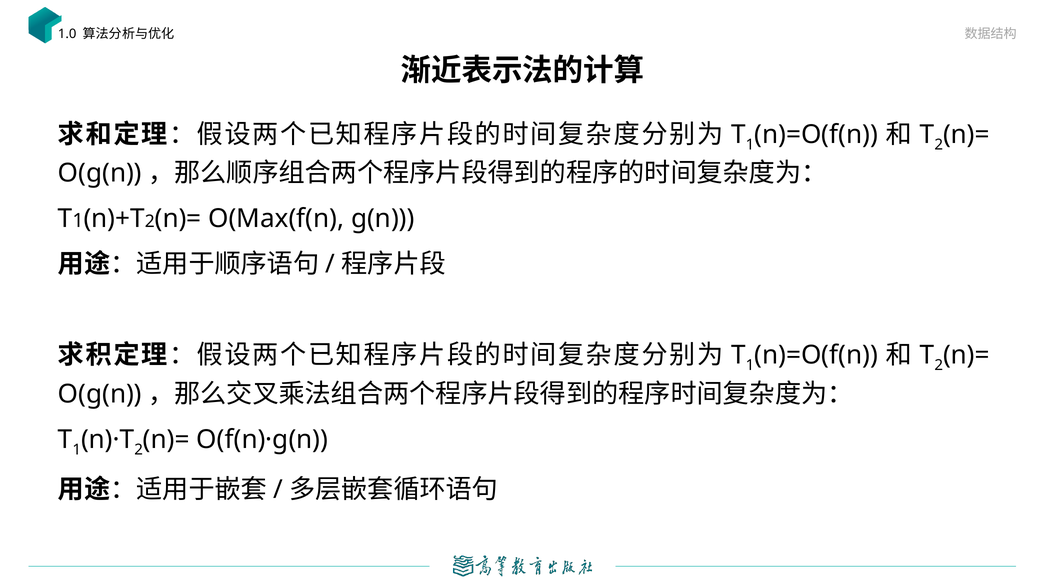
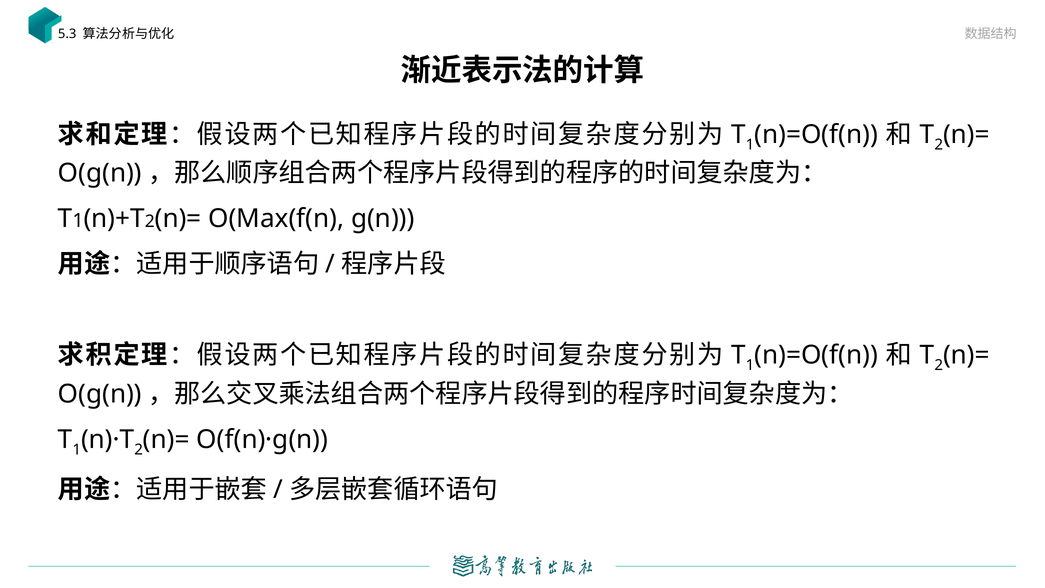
1.0: 1.0 -> 5.3 (67, 34)
